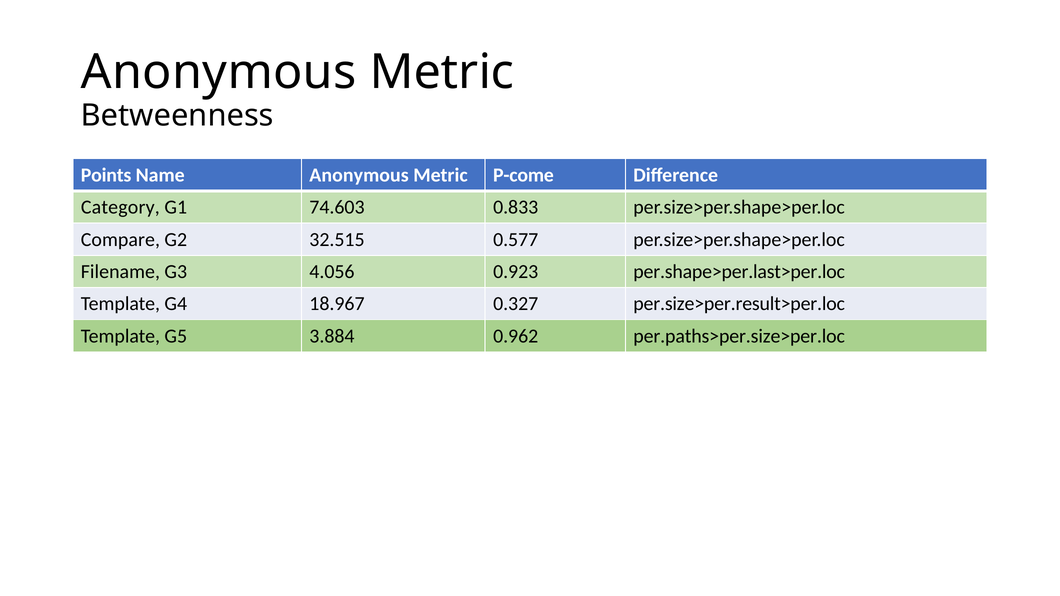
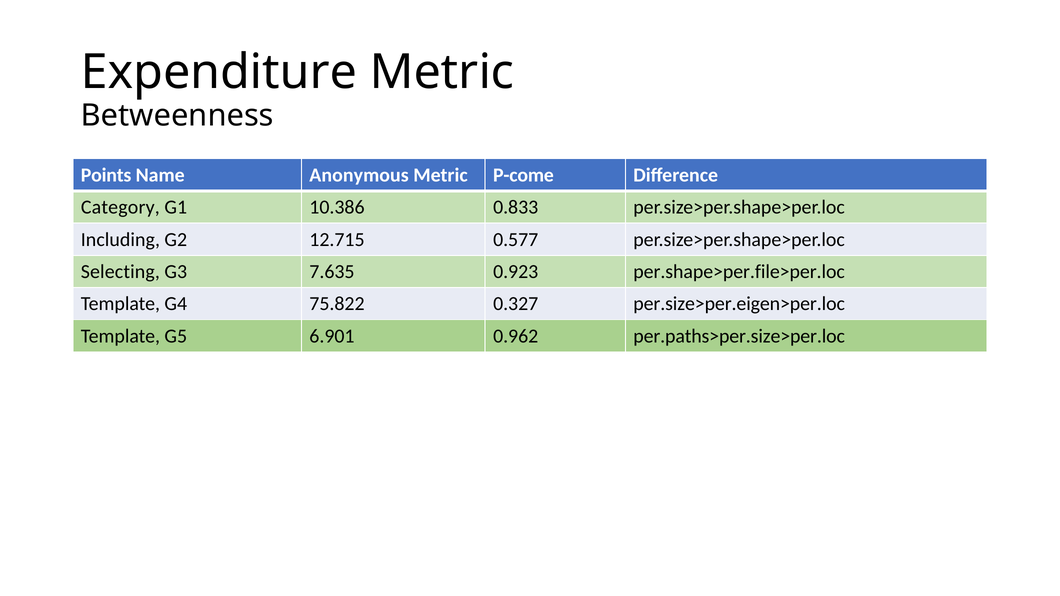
Anonymous: Anonymous -> Expenditure (219, 72)
74.603: 74.603 -> 10.386 (337, 207)
Compare: Compare -> Including (120, 240)
32.515: 32.515 -> 12.715 (337, 240)
Filename: Filename -> Selecting (120, 272)
4.056: 4.056 -> 7.635 (332, 272)
per.shape>per.last>per.loc: per.shape>per.last>per.loc -> per.shape>per.file>per.loc (739, 272)
18.967: 18.967 -> 75.822 (337, 304)
per.size>per.result>per.loc: per.size>per.result>per.loc -> per.size>per.eigen>per.loc (739, 304)
3.884: 3.884 -> 6.901 (332, 336)
